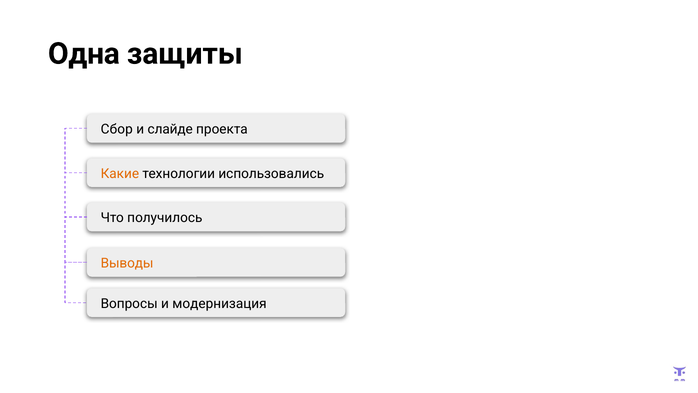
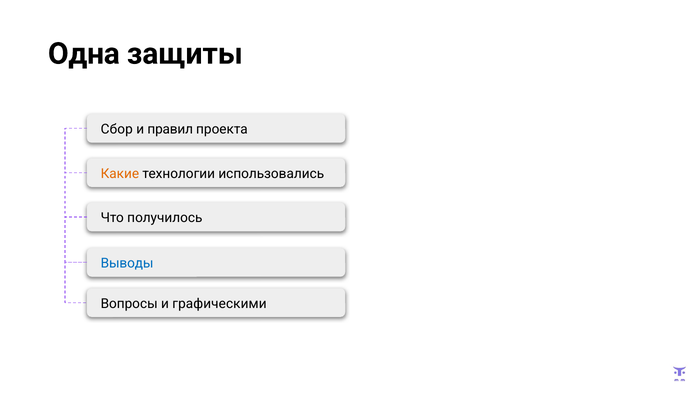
слайде: слайде -> правил (170, 129)
Выводы colour: orange -> blue (127, 263)
модернизация: модернизация -> графическими (219, 303)
